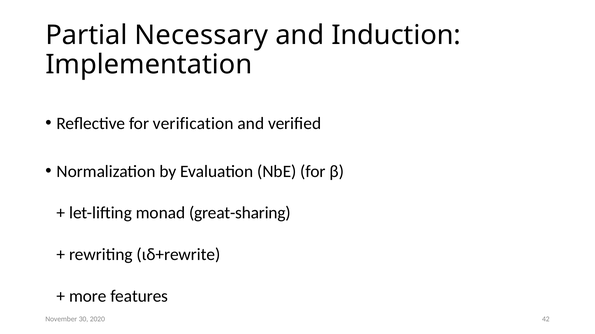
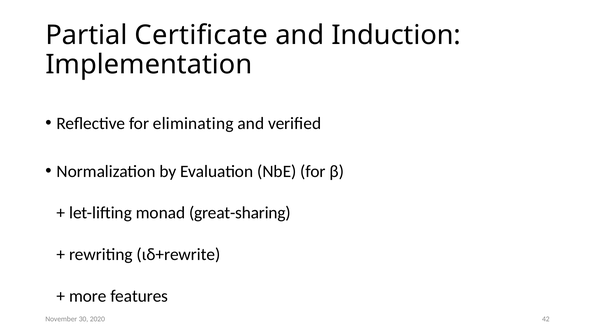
Necessary: Necessary -> Certificate (201, 35)
verification: verification -> eliminating (193, 124)
